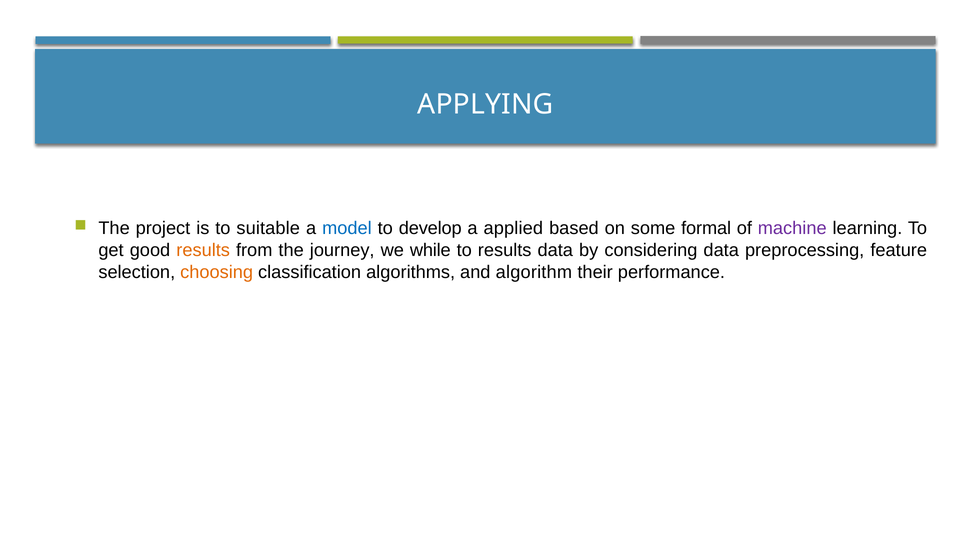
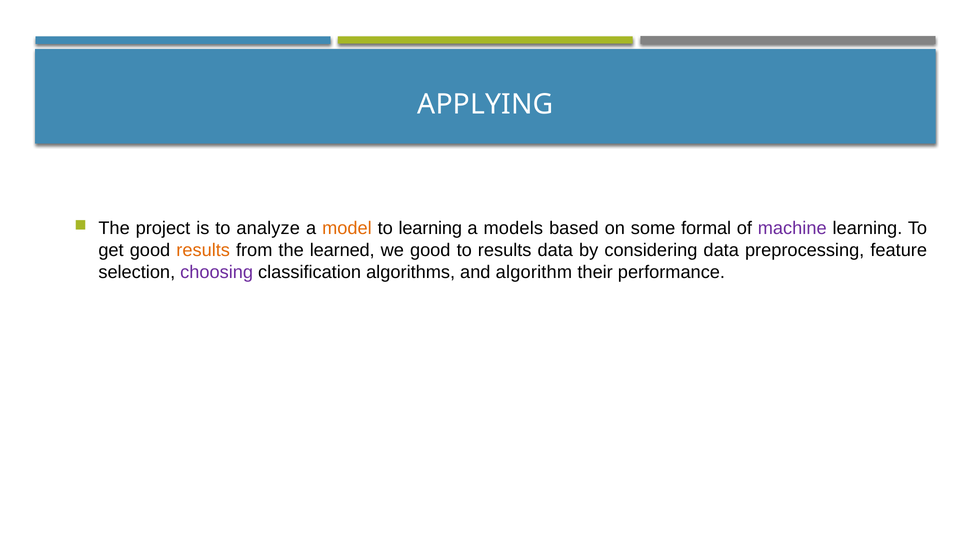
suitable: suitable -> analyze (268, 228)
model colour: blue -> orange (347, 228)
to develop: develop -> learning (430, 228)
applied: applied -> models (513, 228)
journey: journey -> learned (342, 250)
we while: while -> good (430, 250)
choosing colour: orange -> purple (217, 272)
